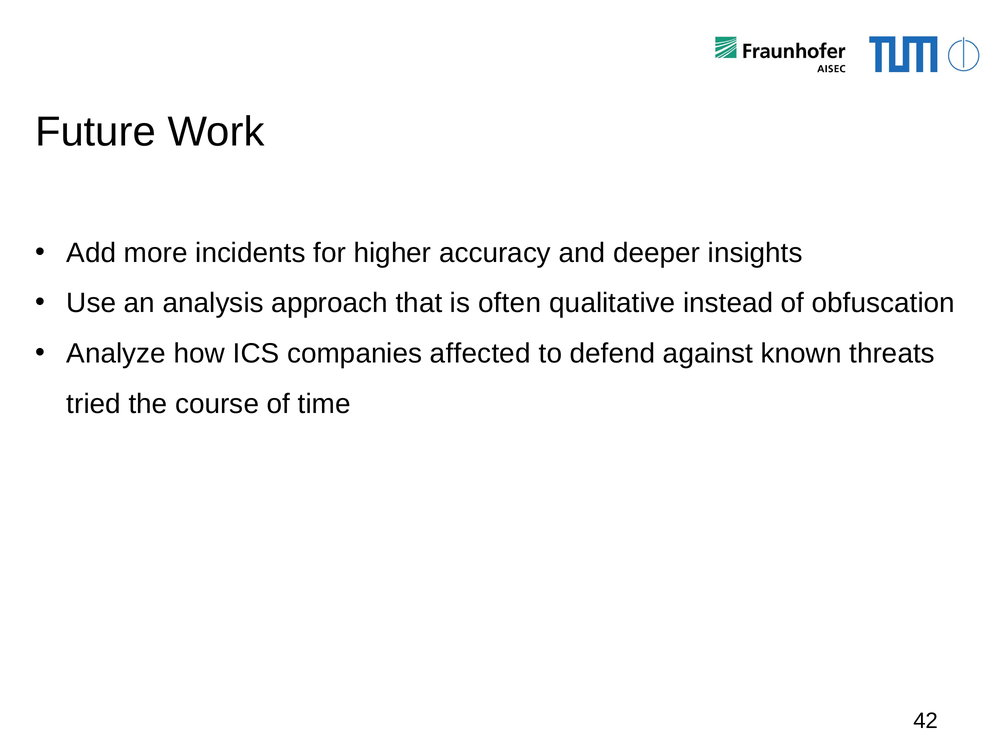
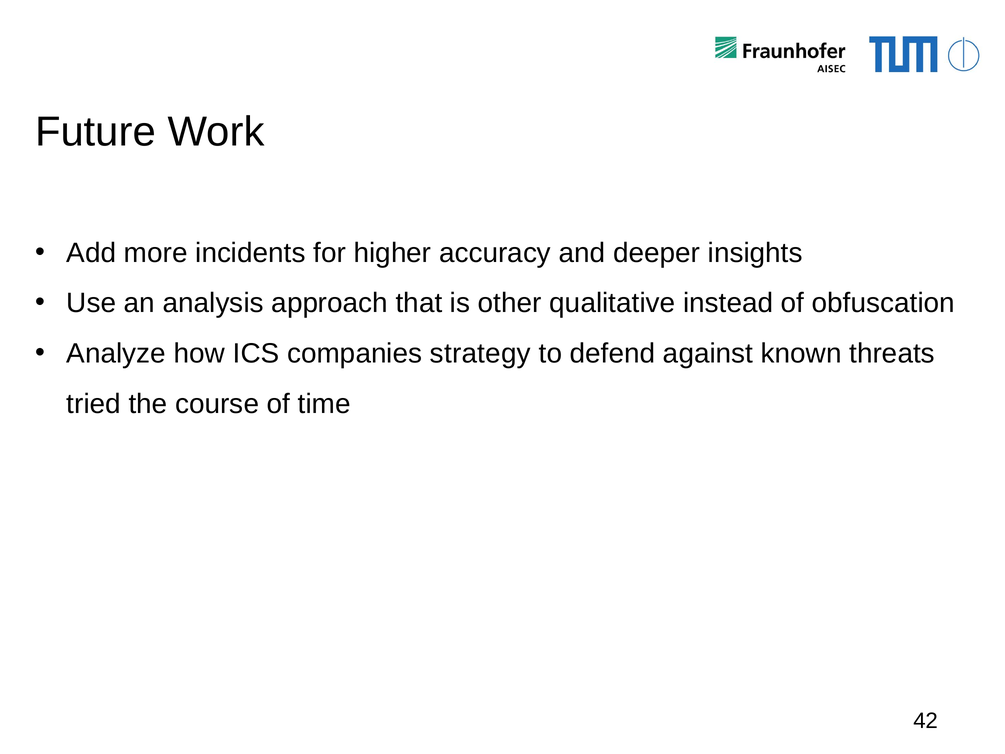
often: often -> other (510, 303)
affected: affected -> strategy (480, 353)
